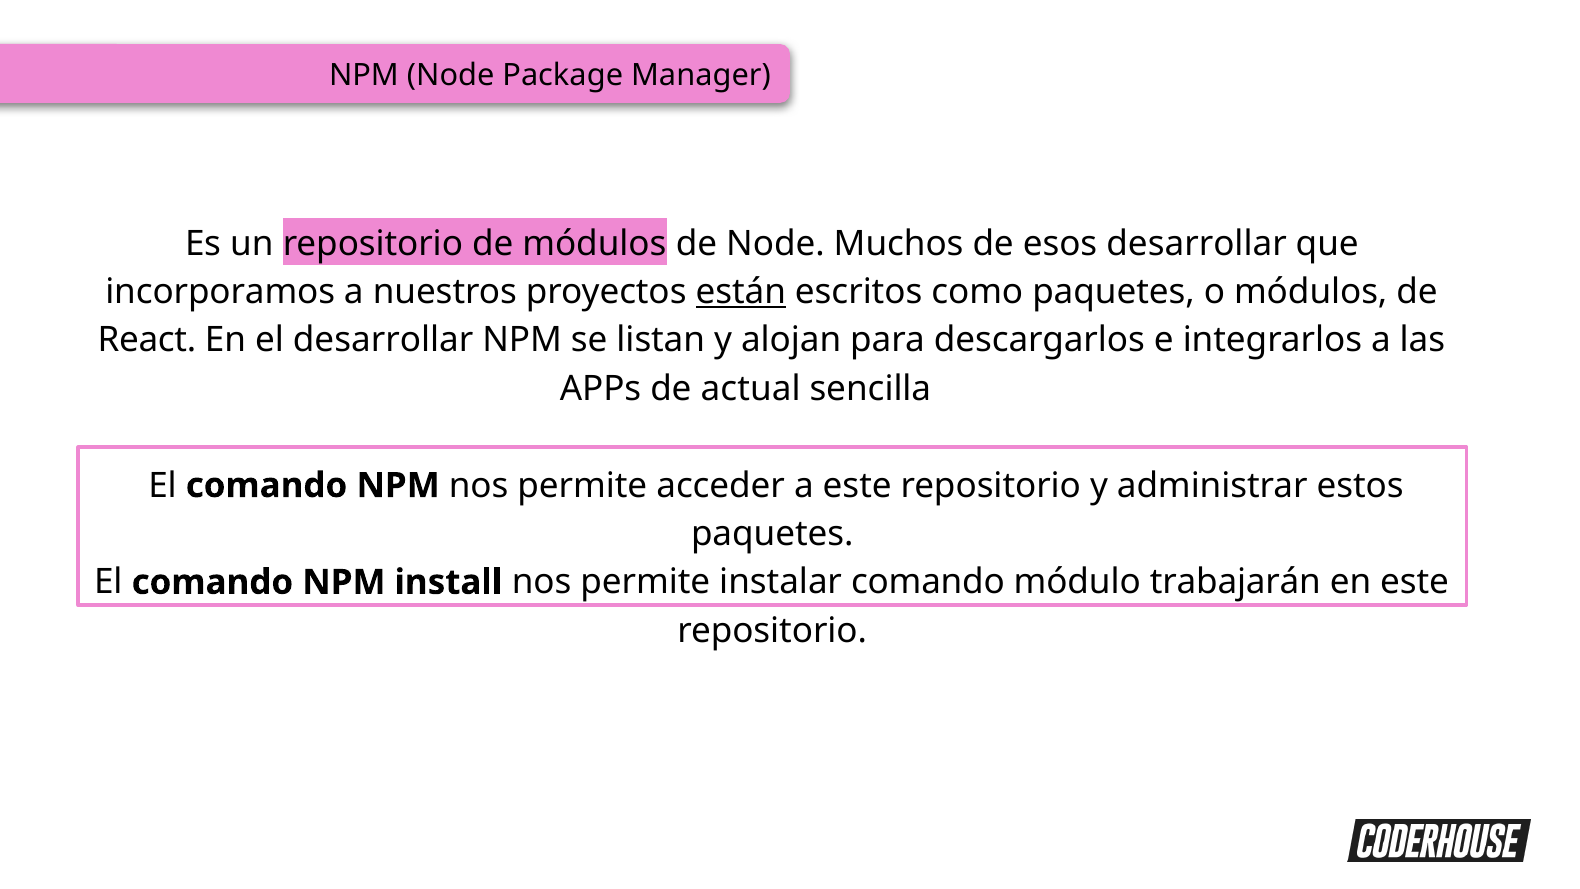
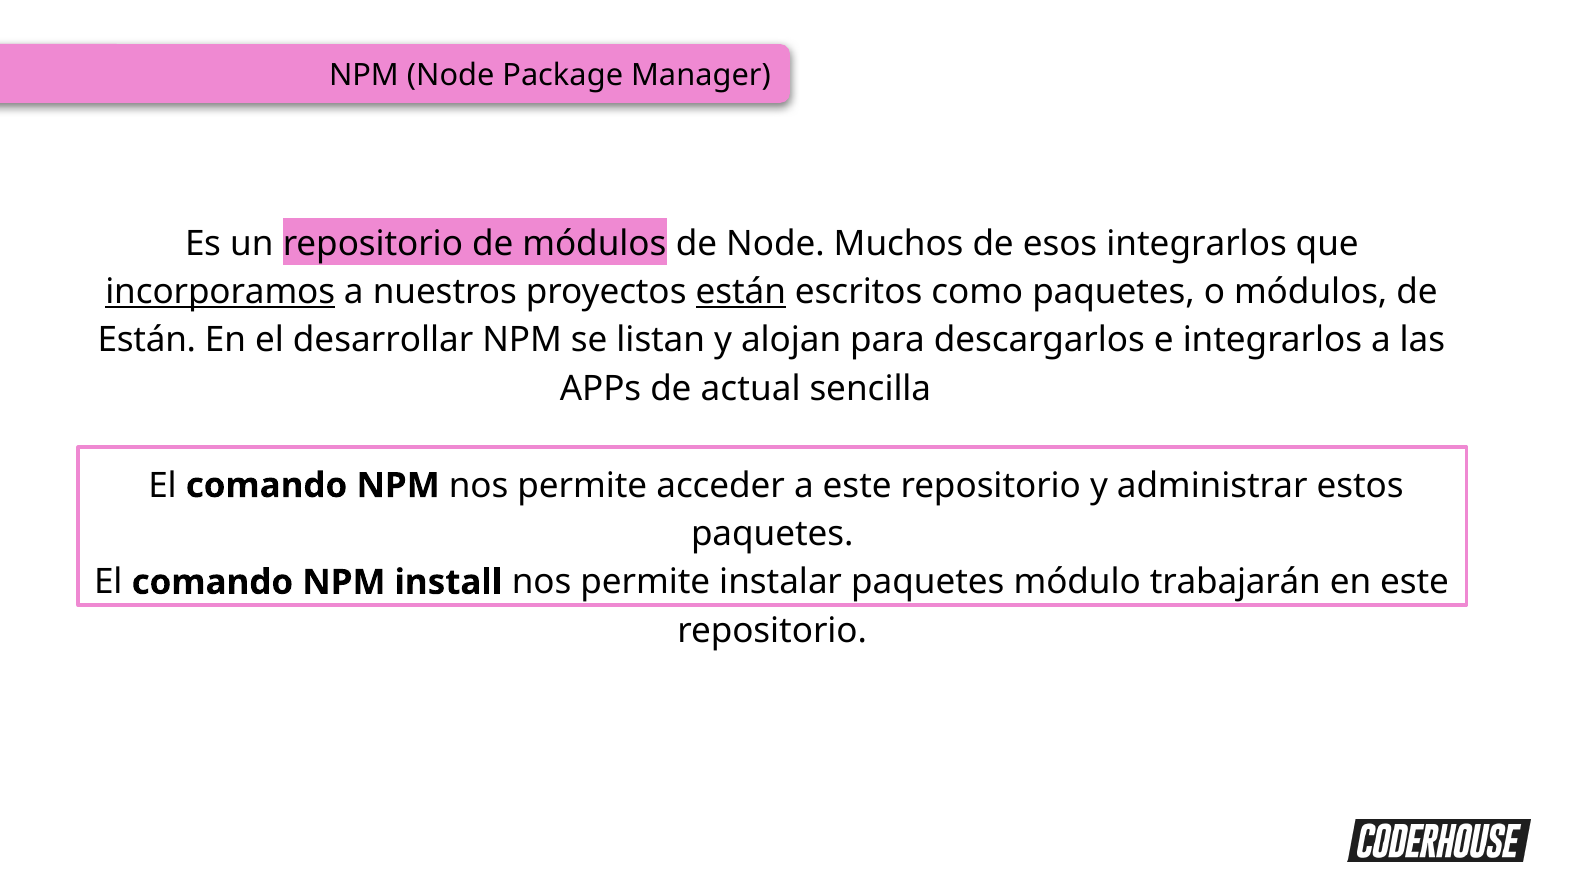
esos desarrollar: desarrollar -> integrarlos (1197, 243)
incorporamos underline: none -> present (220, 292)
React: React -> Están (147, 340)
instalar comando: comando -> paquetes (928, 582)
